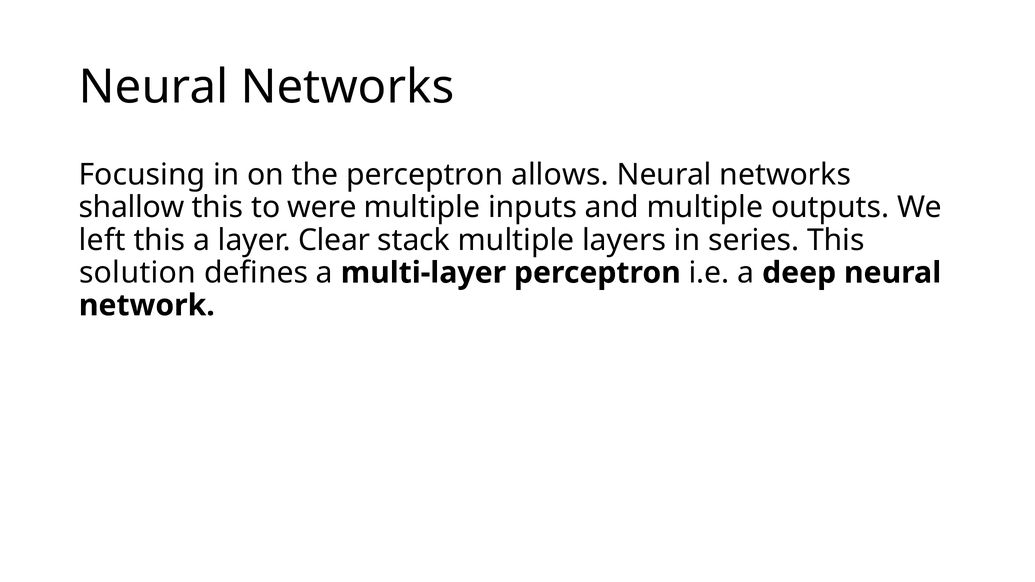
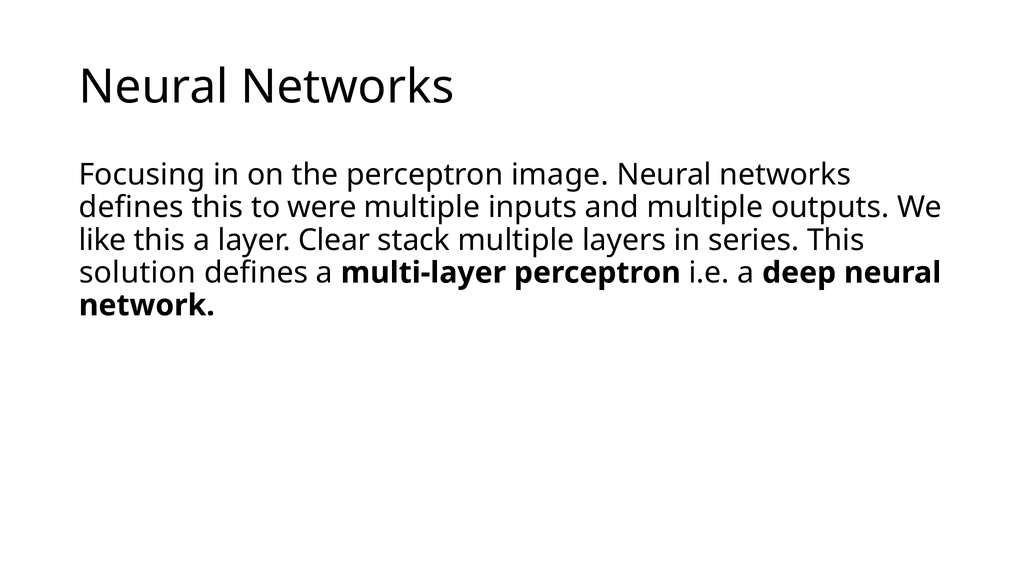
allows: allows -> image (560, 175)
shallow: shallow -> defines (131, 208)
left: left -> like (102, 240)
